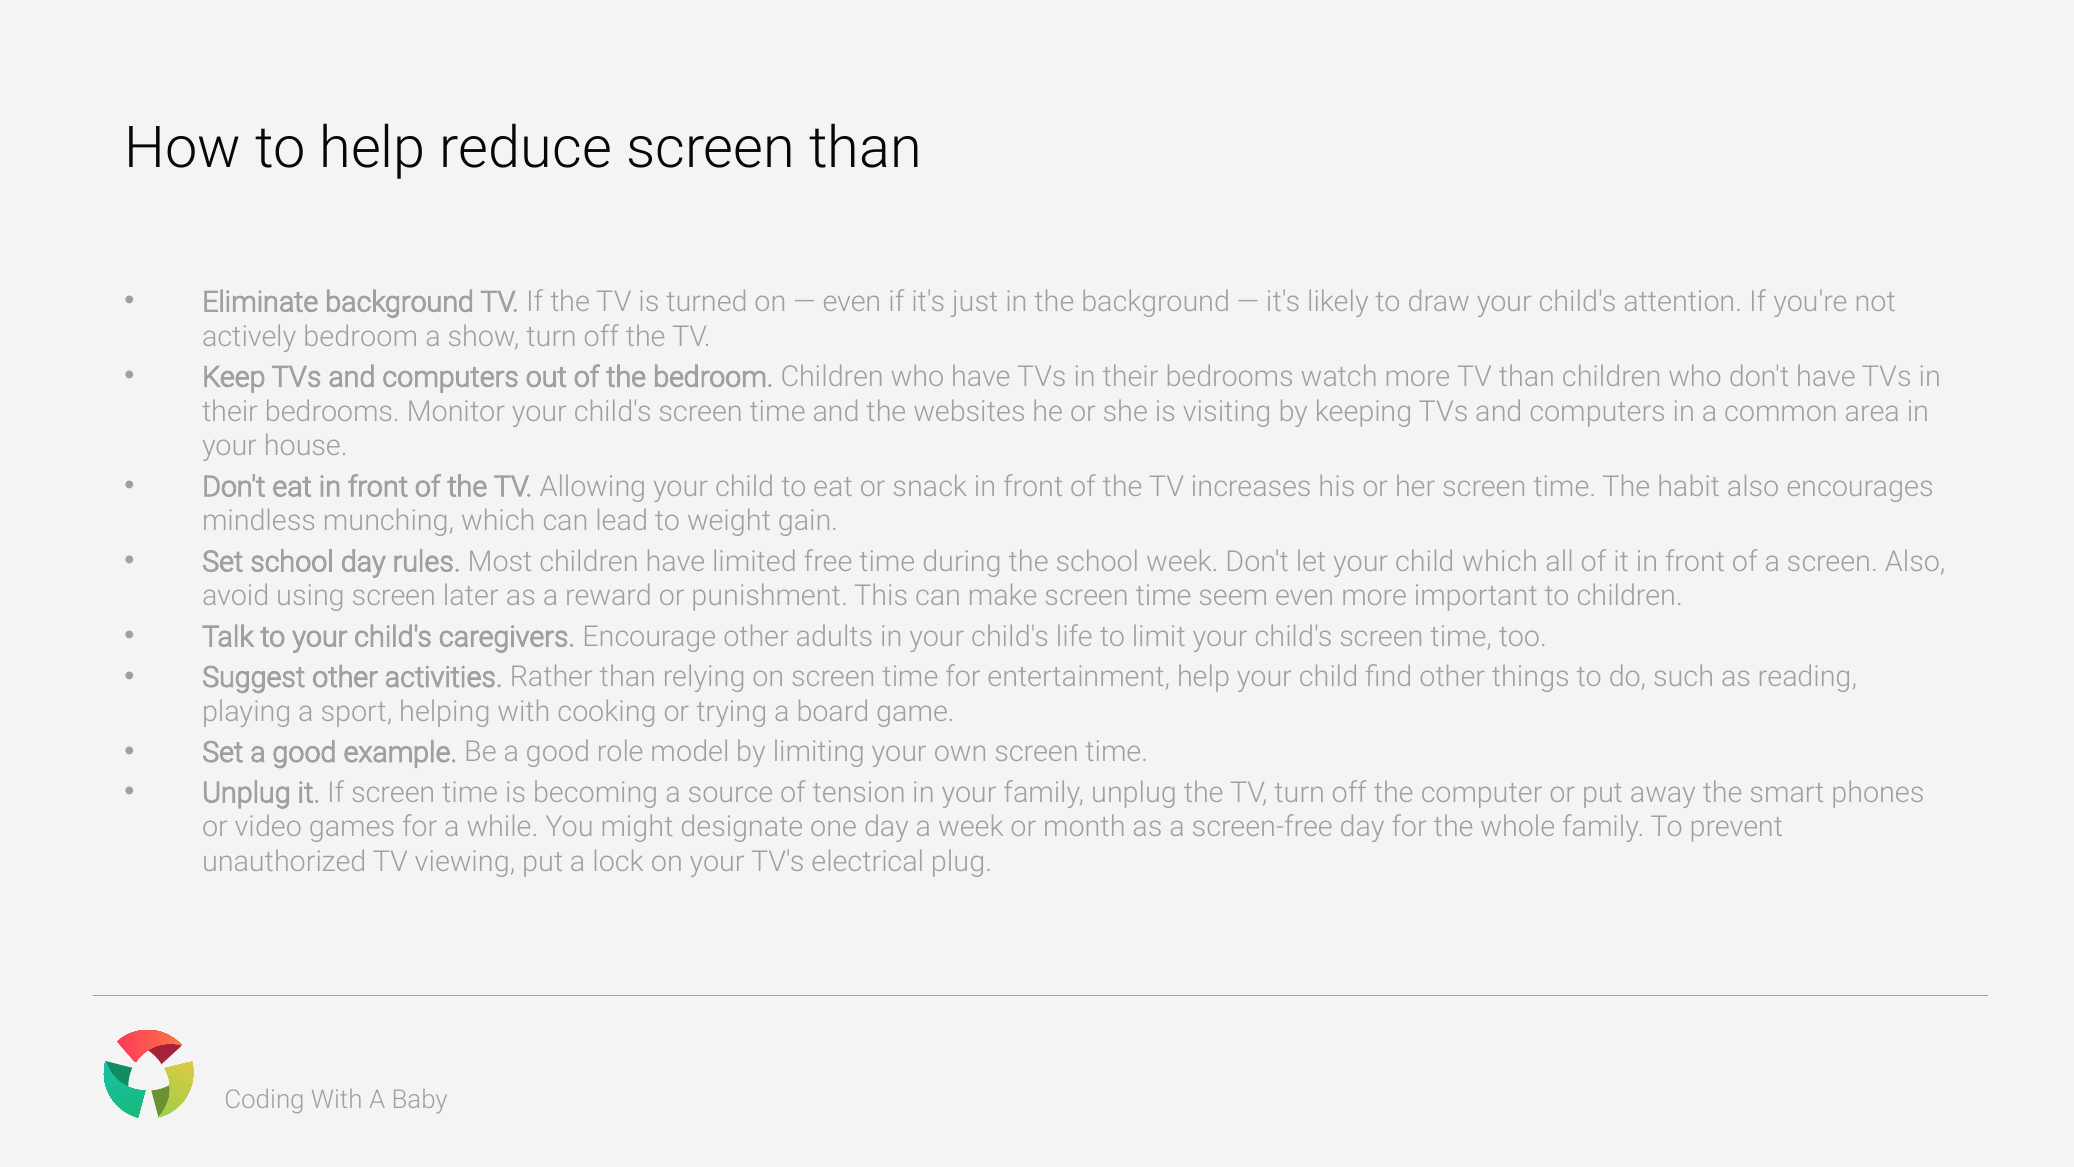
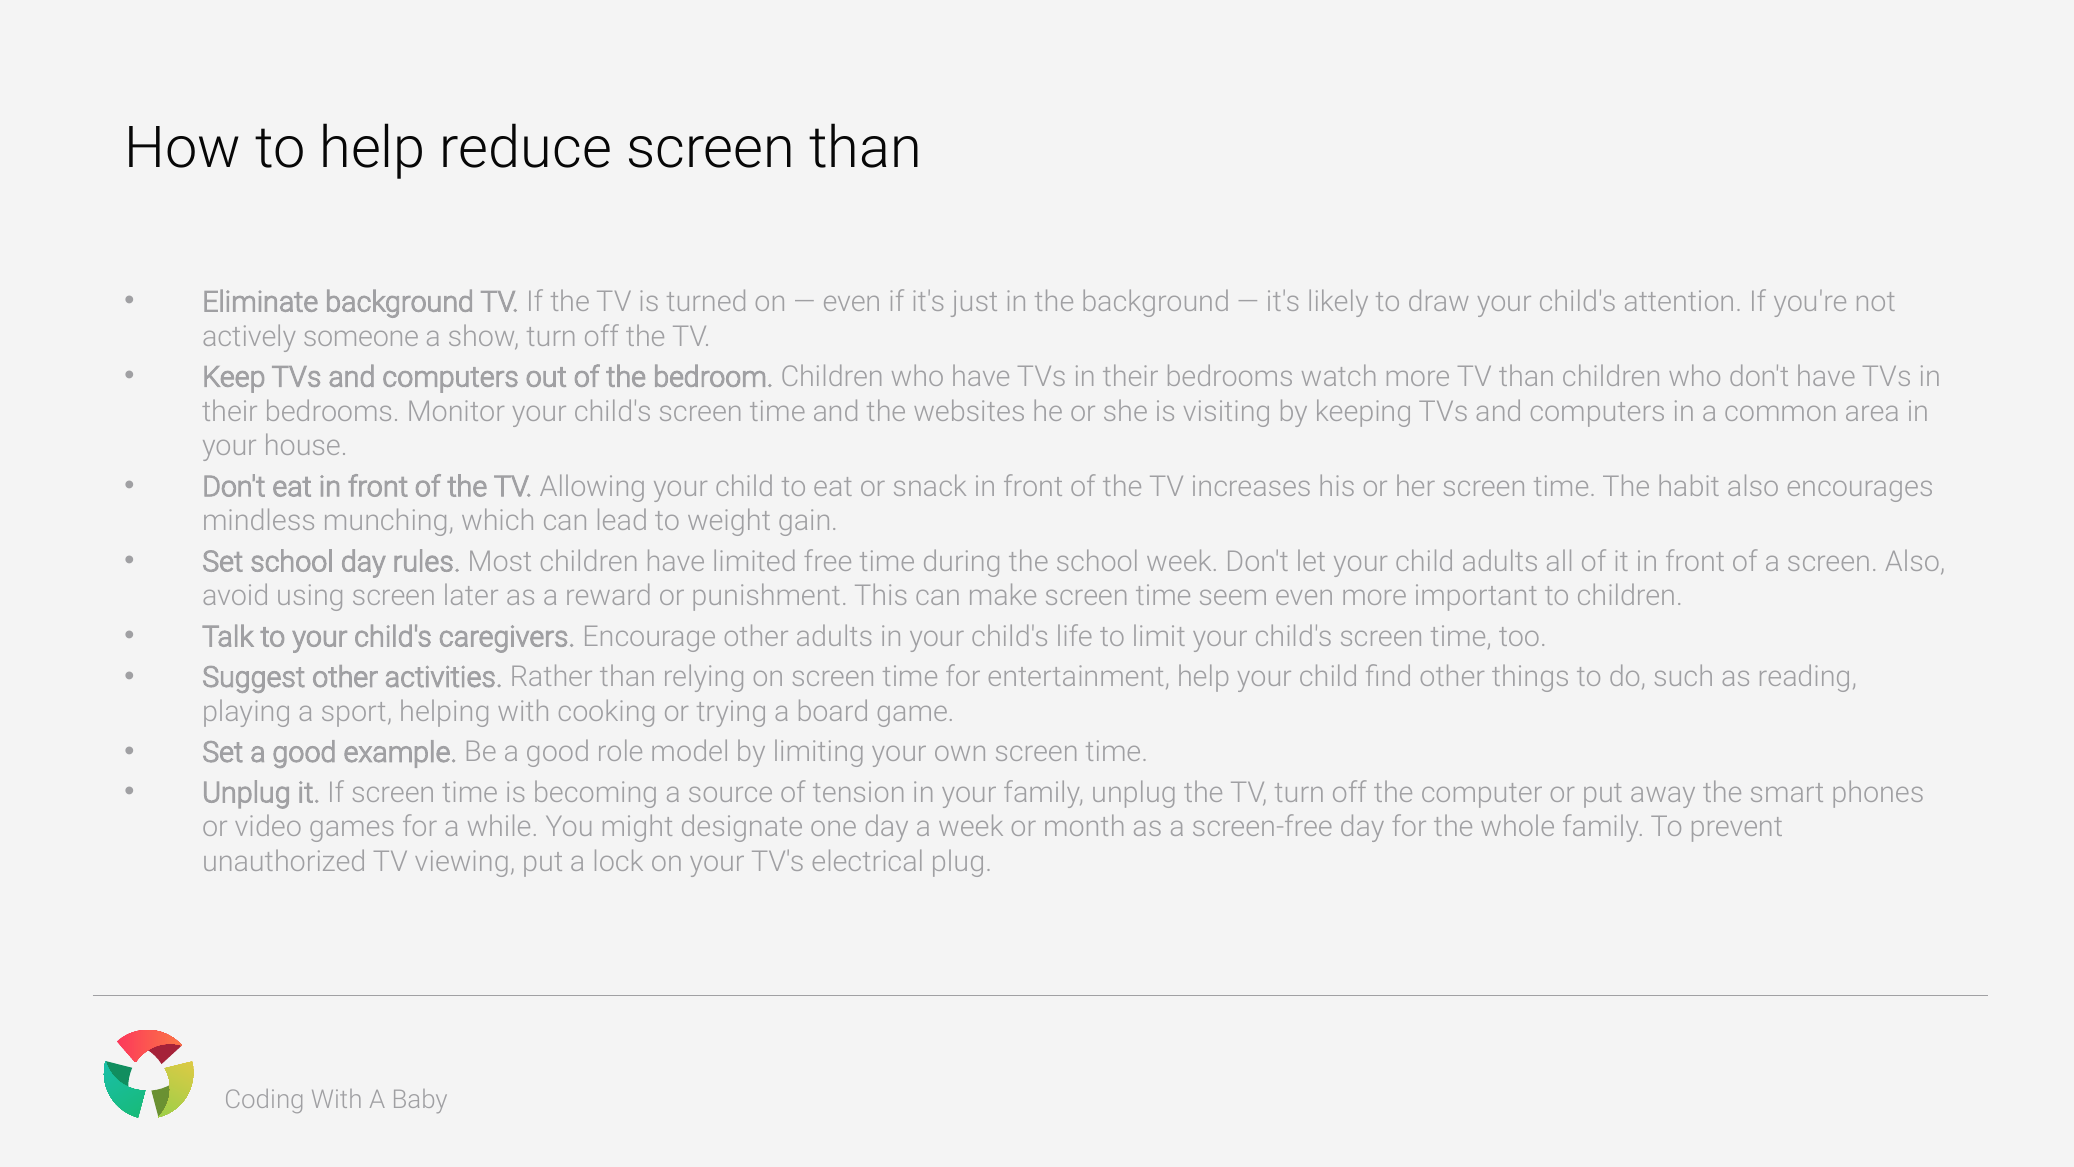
actively bedroom: bedroom -> someone (361, 337)
child which: which -> adults (1500, 562)
